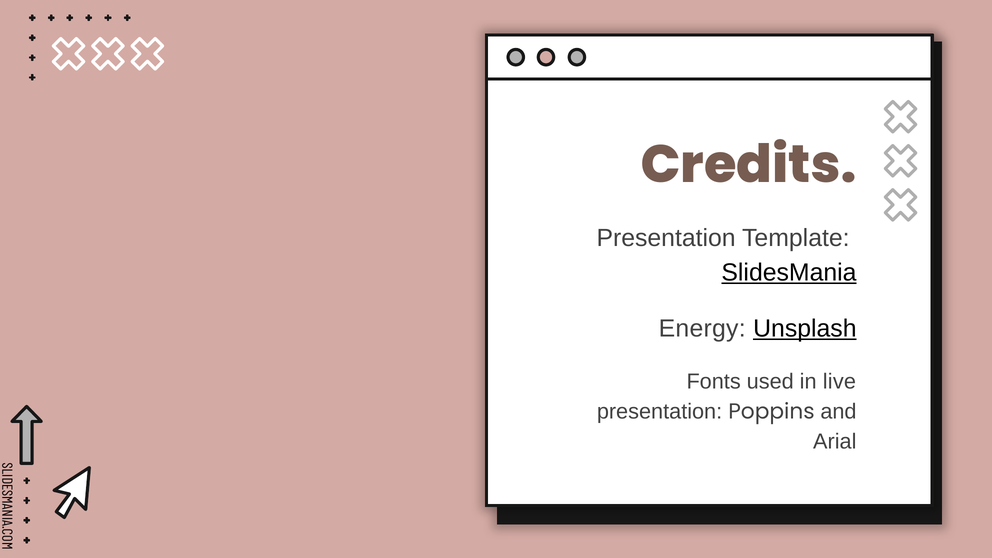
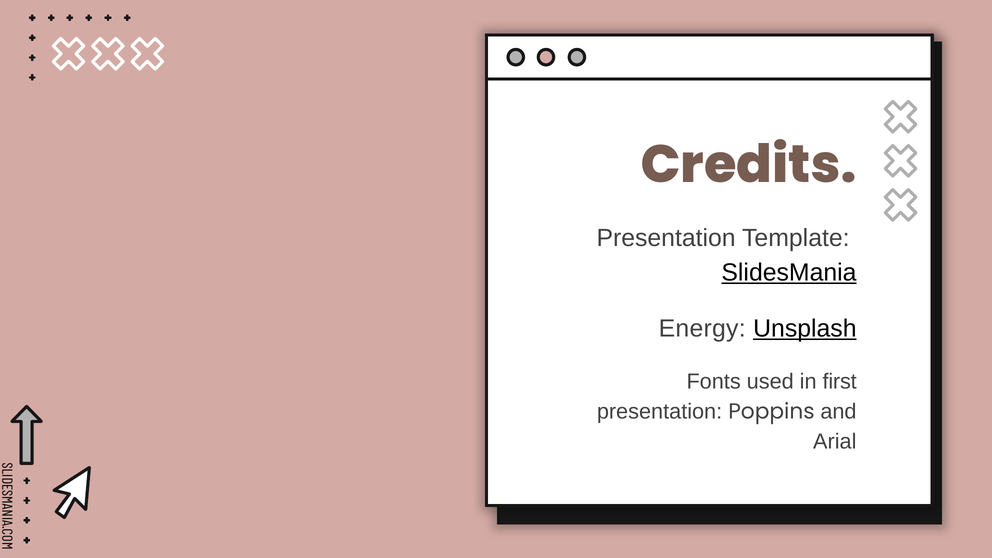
live: live -> first (840, 382)
